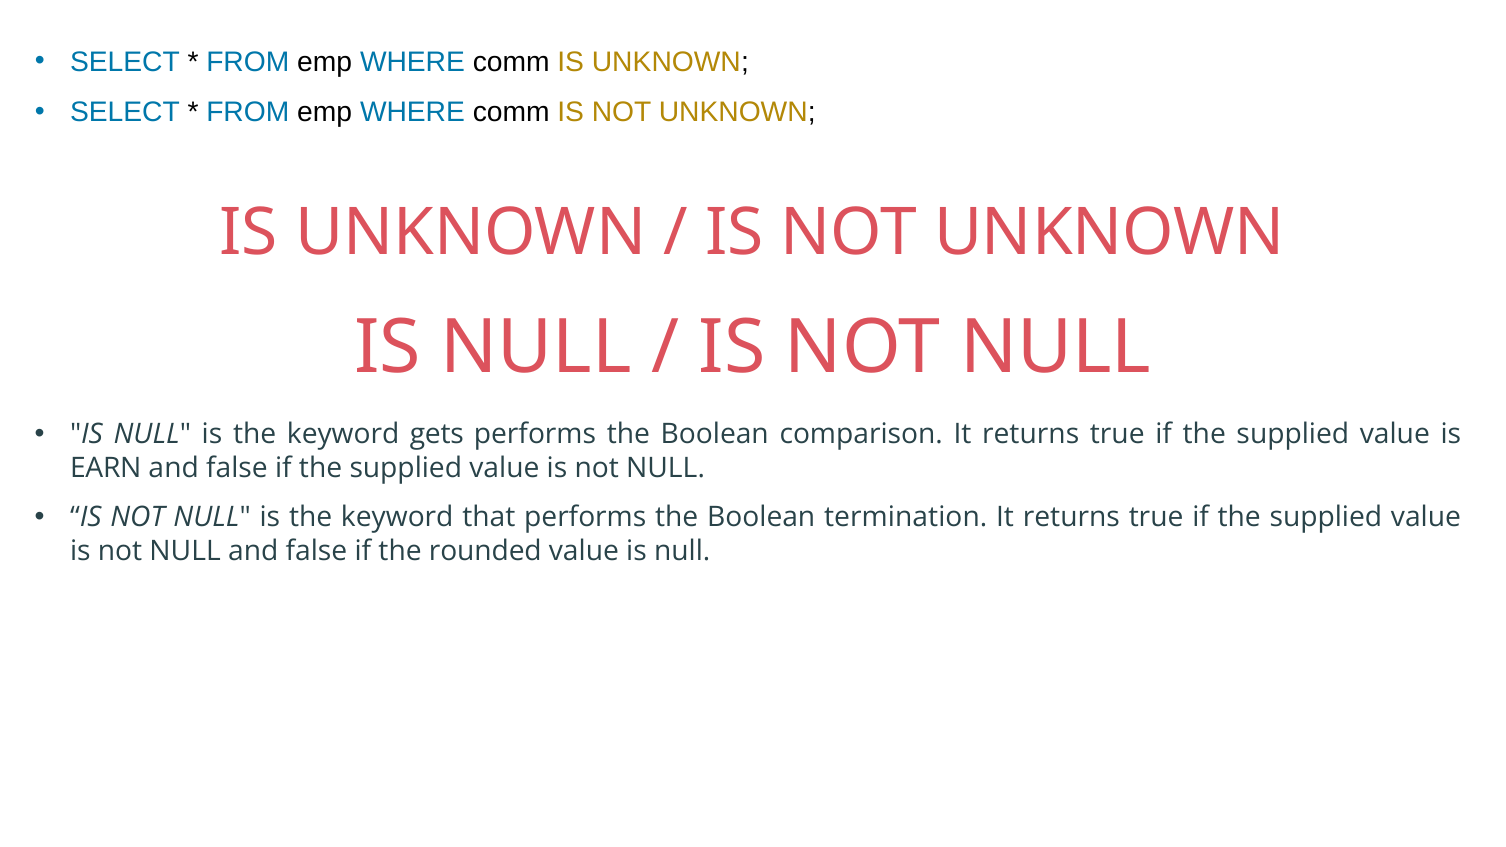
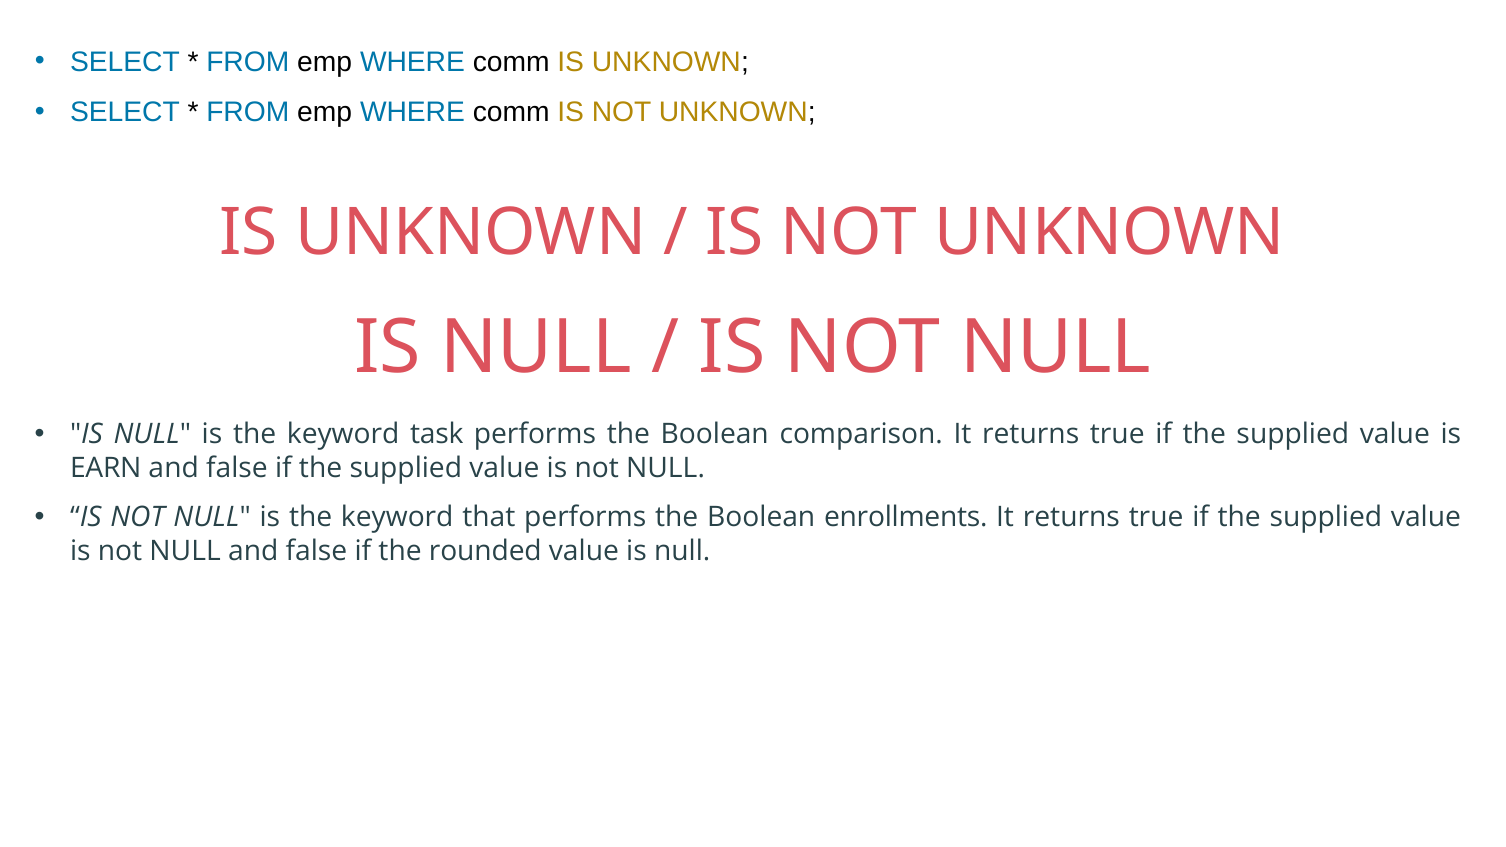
gets: gets -> task (437, 435)
termination: termination -> enrollments (906, 517)
